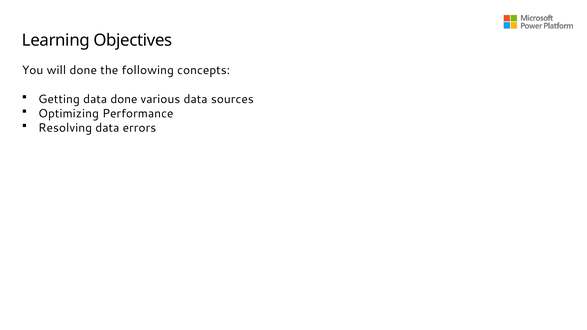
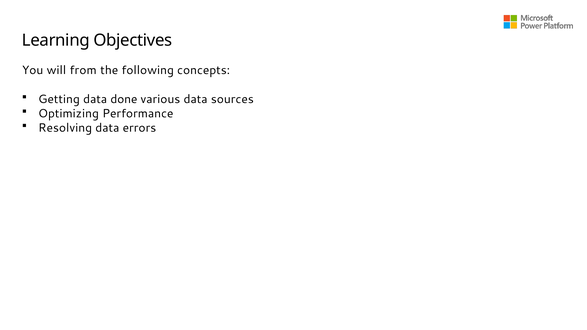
will done: done -> from (83, 70)
